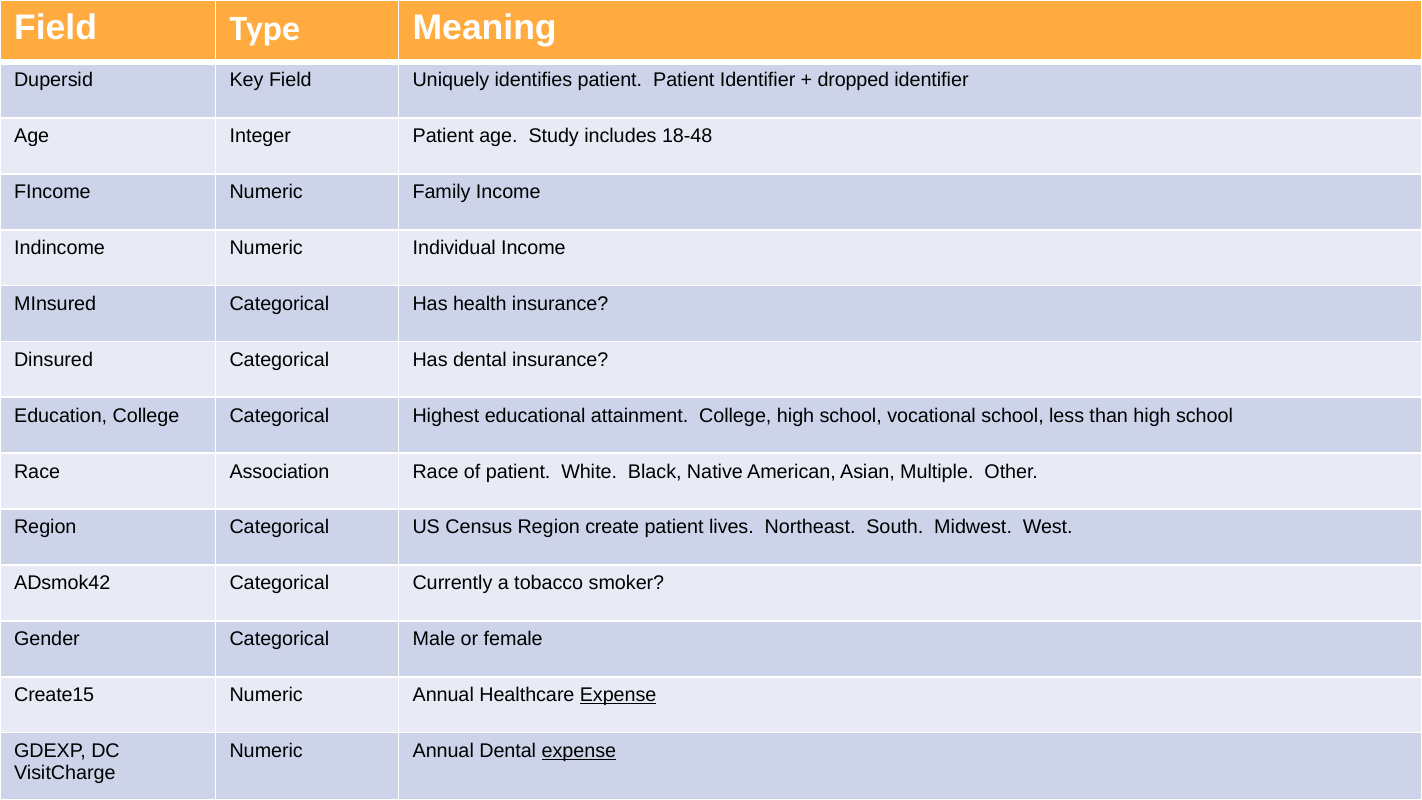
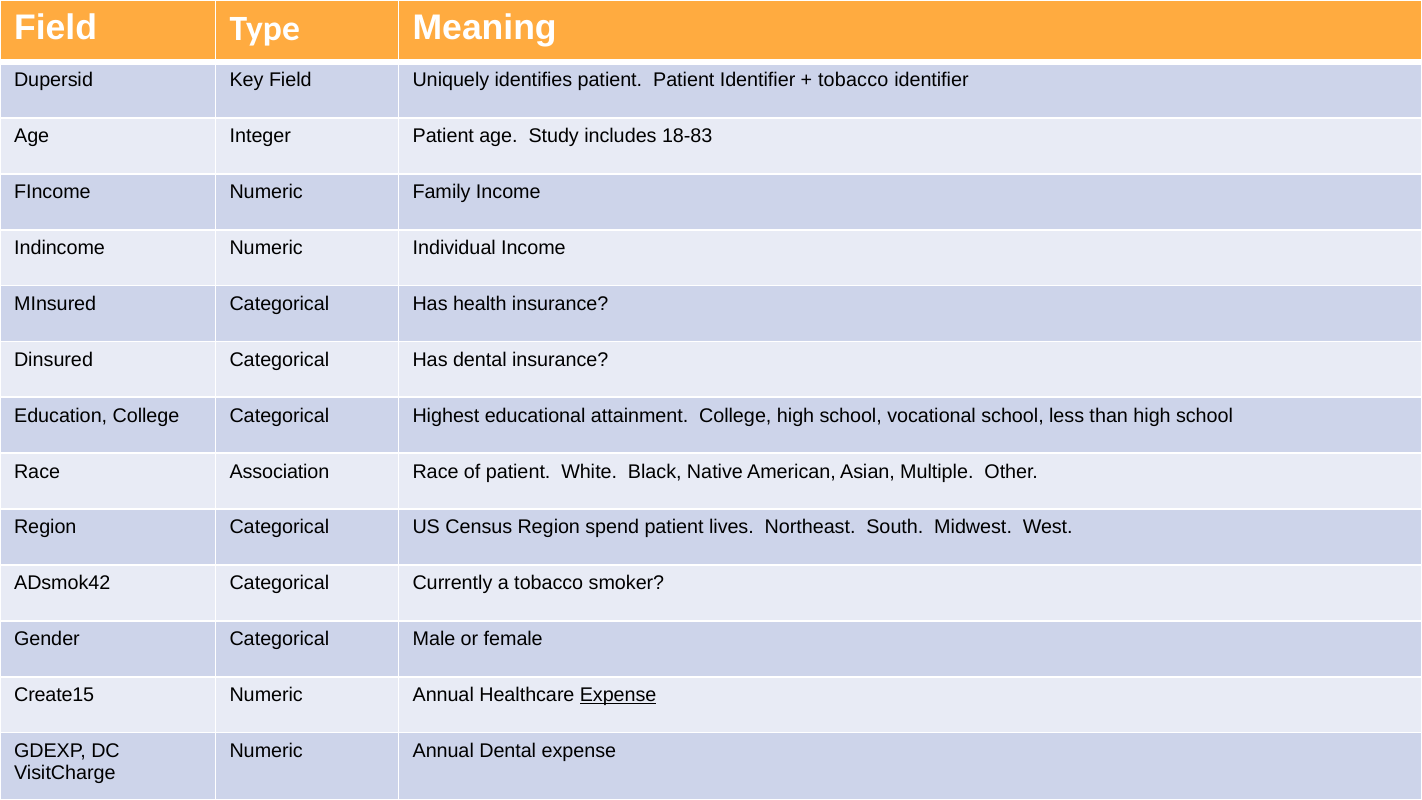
dropped: dropped -> tobacco (853, 80)
18-48: 18-48 -> 18-83 (687, 136)
create: create -> spend (612, 527)
expense underline: present -> none (579, 751)
